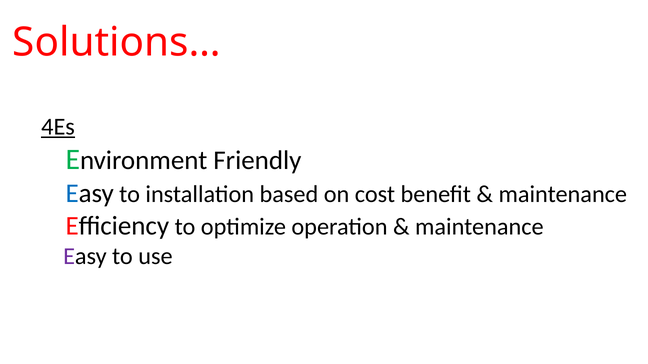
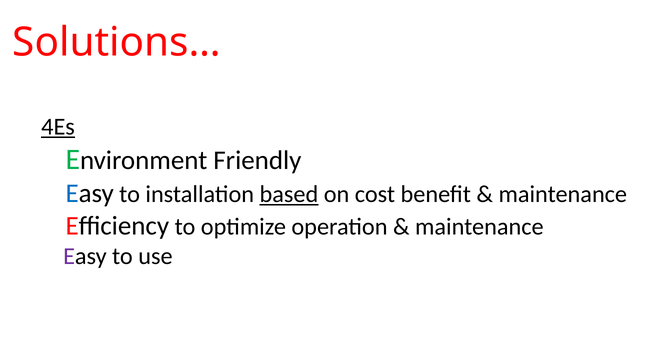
based underline: none -> present (289, 195)
